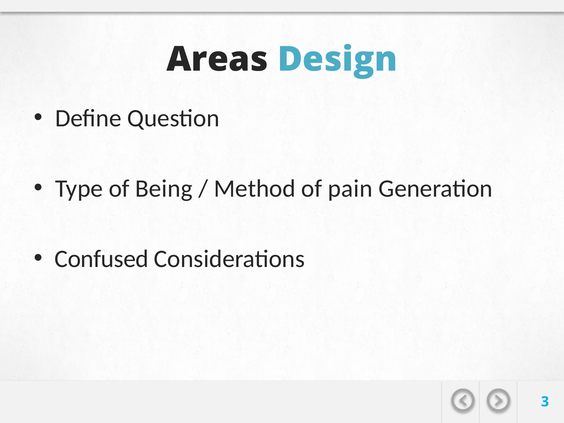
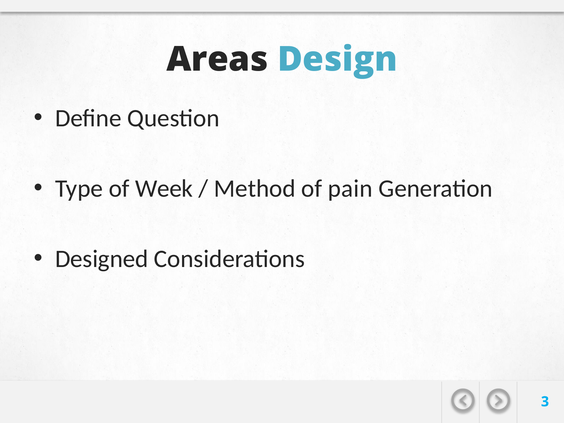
Being: Being -> Week (164, 189)
Confused: Confused -> Designed (102, 259)
